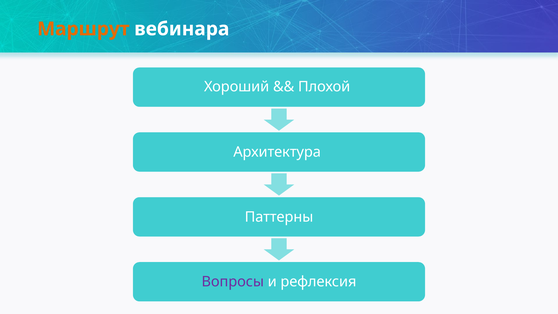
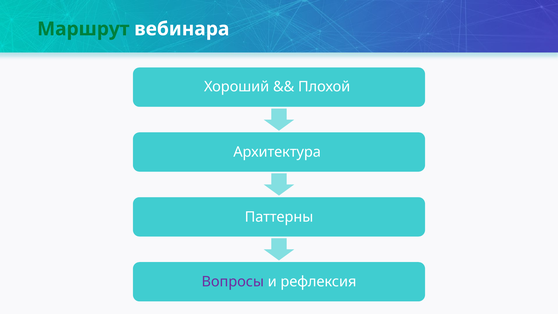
Маршрут colour: orange -> green (83, 29)
